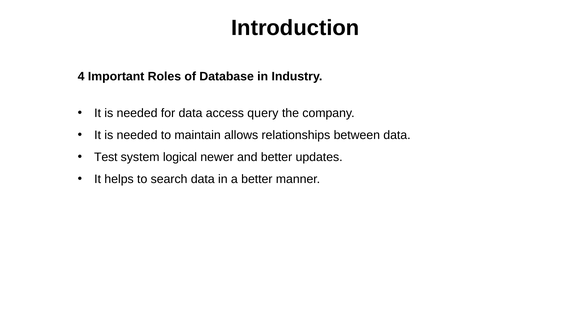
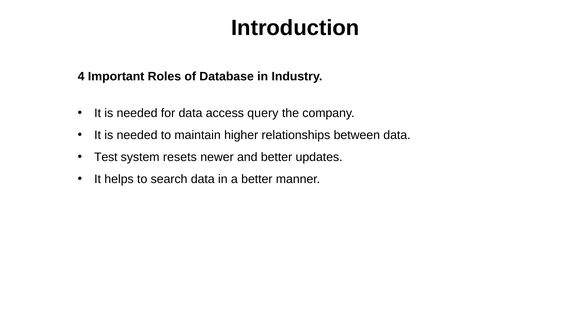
allows: allows -> higher (241, 135)
logical: logical -> resets (180, 157)
